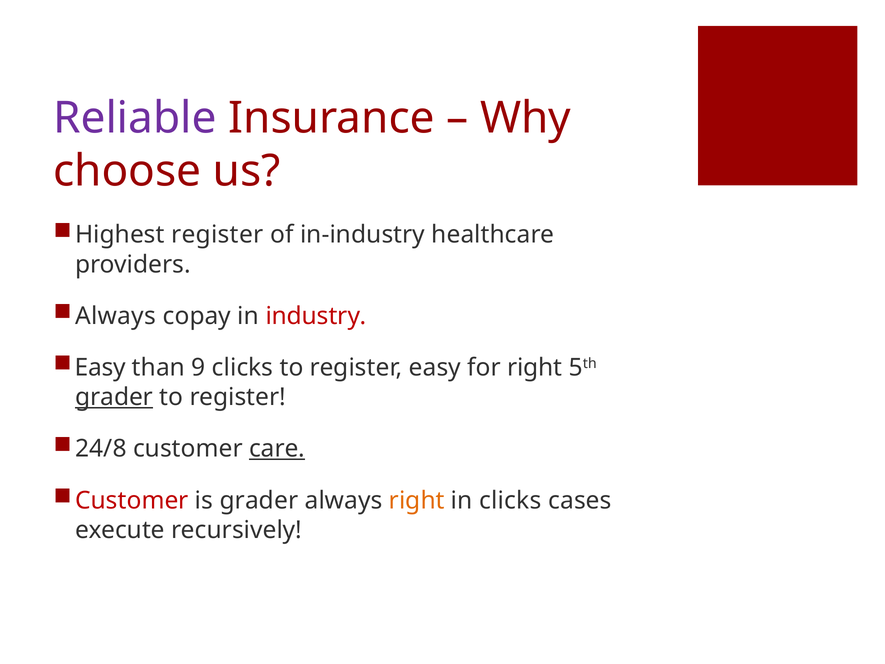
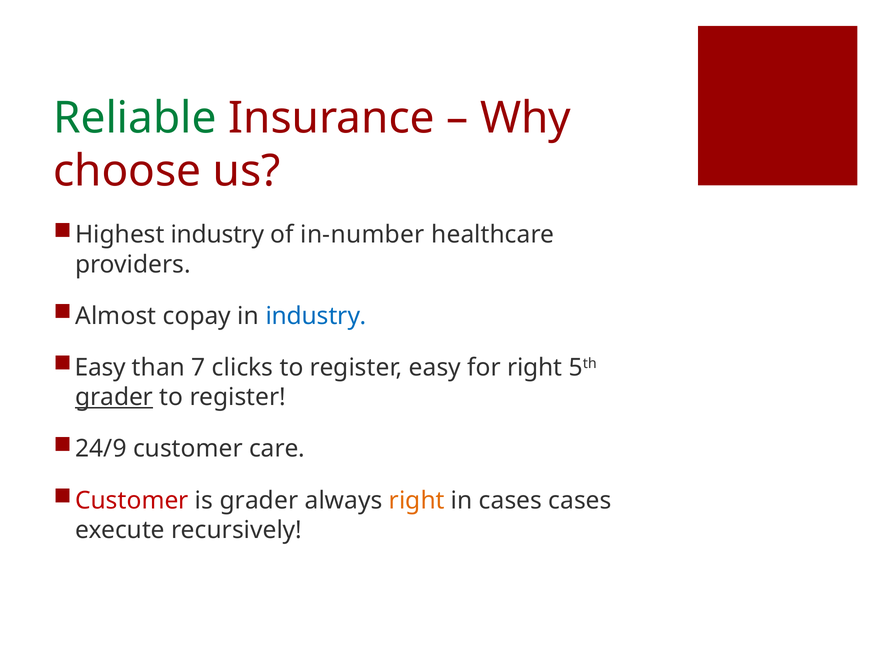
Reliable colour: purple -> green (135, 118)
Highest register: register -> industry (218, 235)
in-industry: in-industry -> in-number (362, 235)
Always: Always -> Almost (116, 316)
industry colour: red -> blue (316, 316)
9: 9 -> 7 (198, 368)
24/8: 24/8 -> 24/9 (101, 449)
care underline: present -> none (277, 449)
in clicks: clicks -> cases (511, 500)
